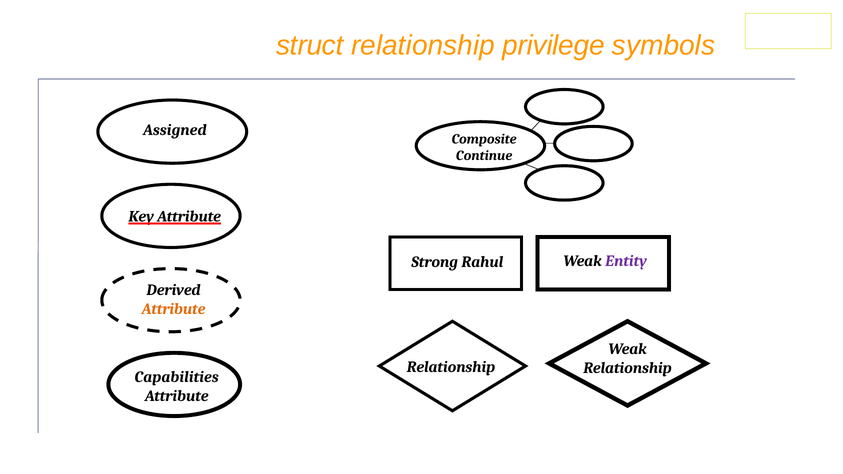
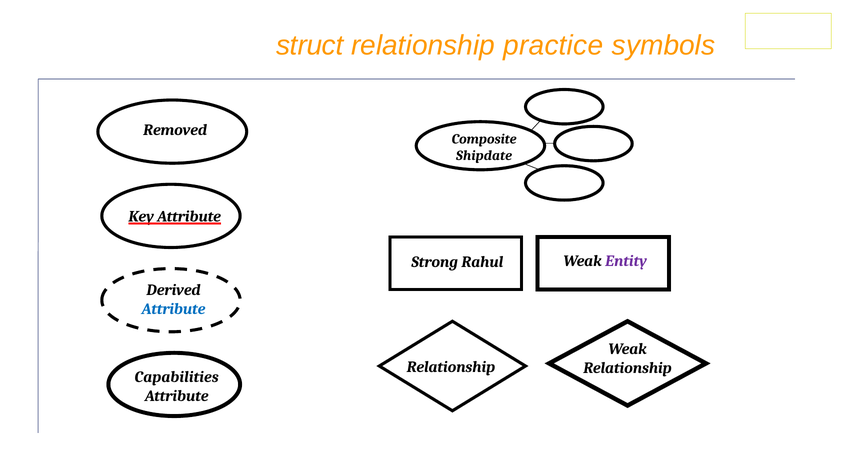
privilege: privilege -> practice (553, 46)
Assigned: Assigned -> Removed (175, 130)
Continue: Continue -> Shipdate (484, 156)
Attribute colour: orange -> blue (174, 309)
